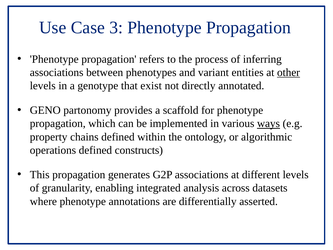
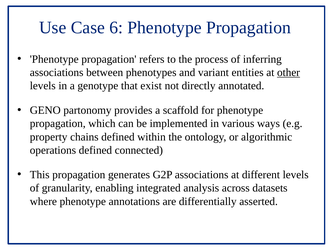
3: 3 -> 6 (116, 28)
ways underline: present -> none (269, 123)
constructs: constructs -> connected (139, 150)
